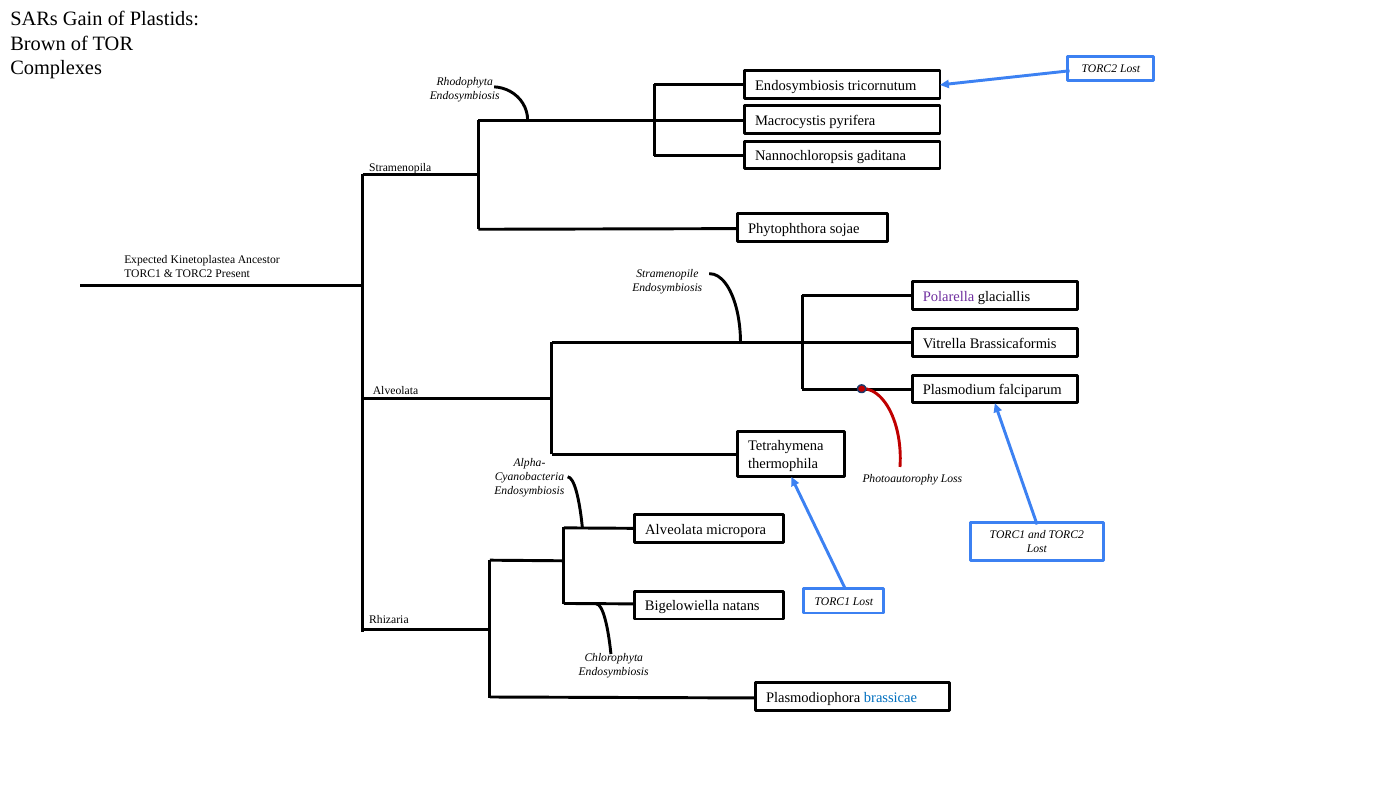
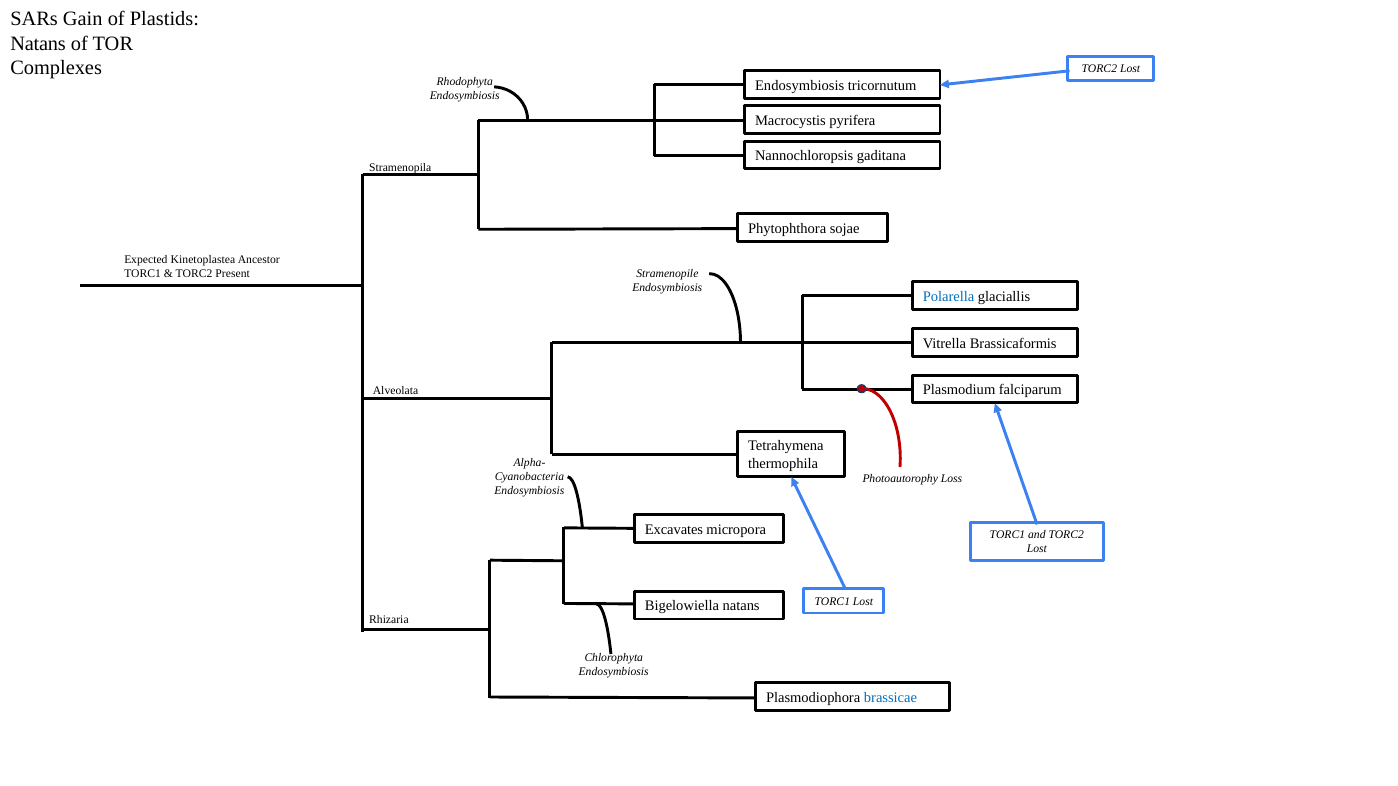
Brown: Brown -> Natans (38, 43)
Polarella colour: purple -> blue (949, 297)
Alveolata: Alveolata -> Excavates (674, 530)
